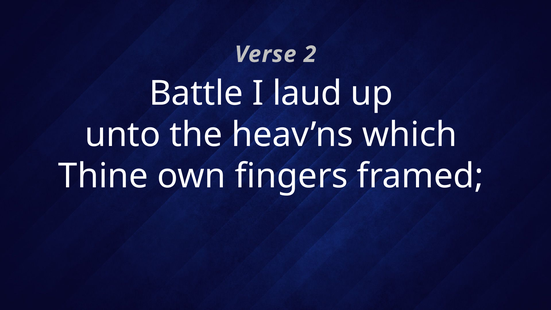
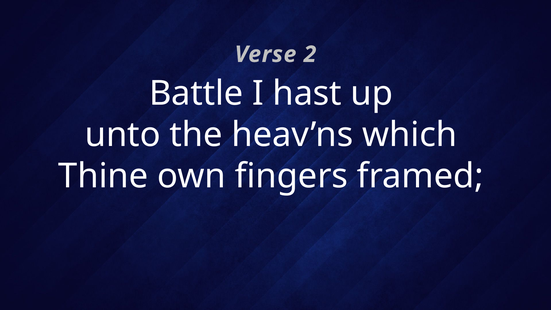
laud: laud -> hast (307, 94)
